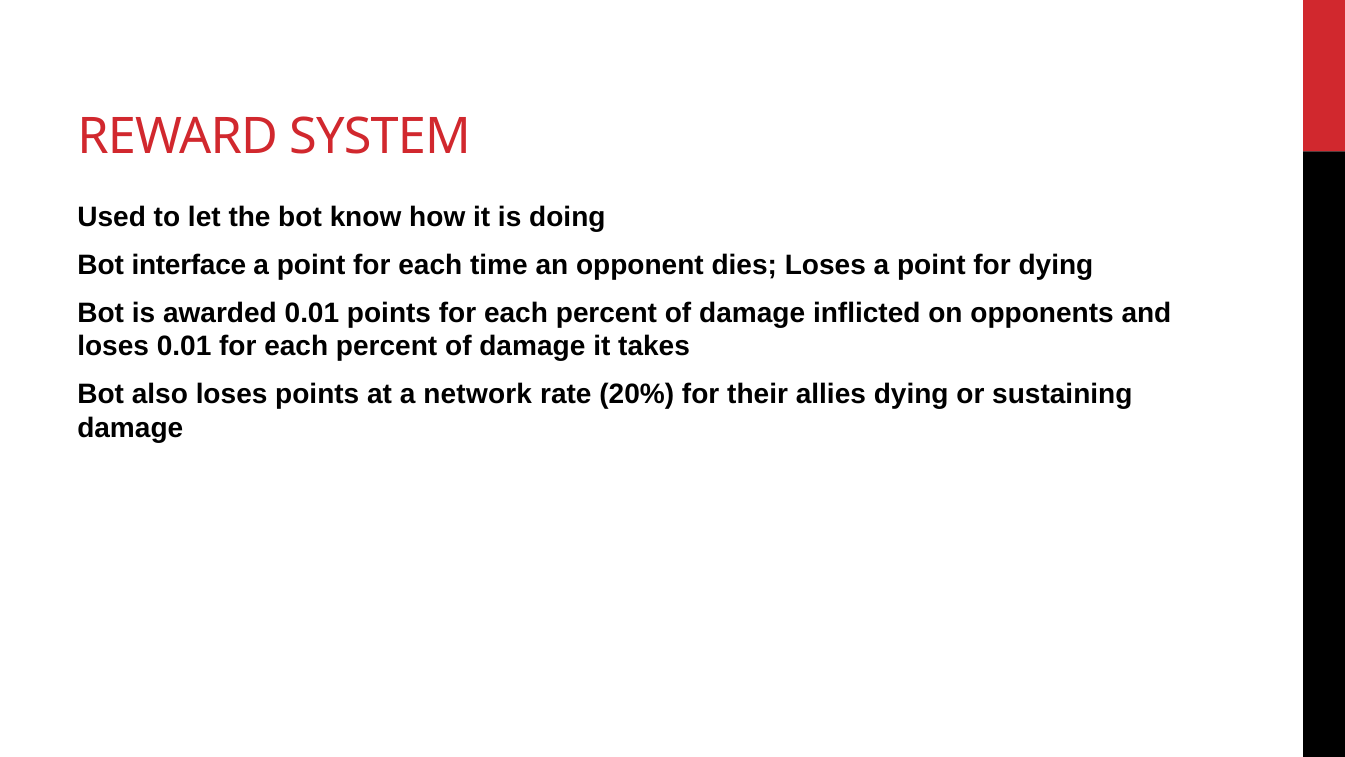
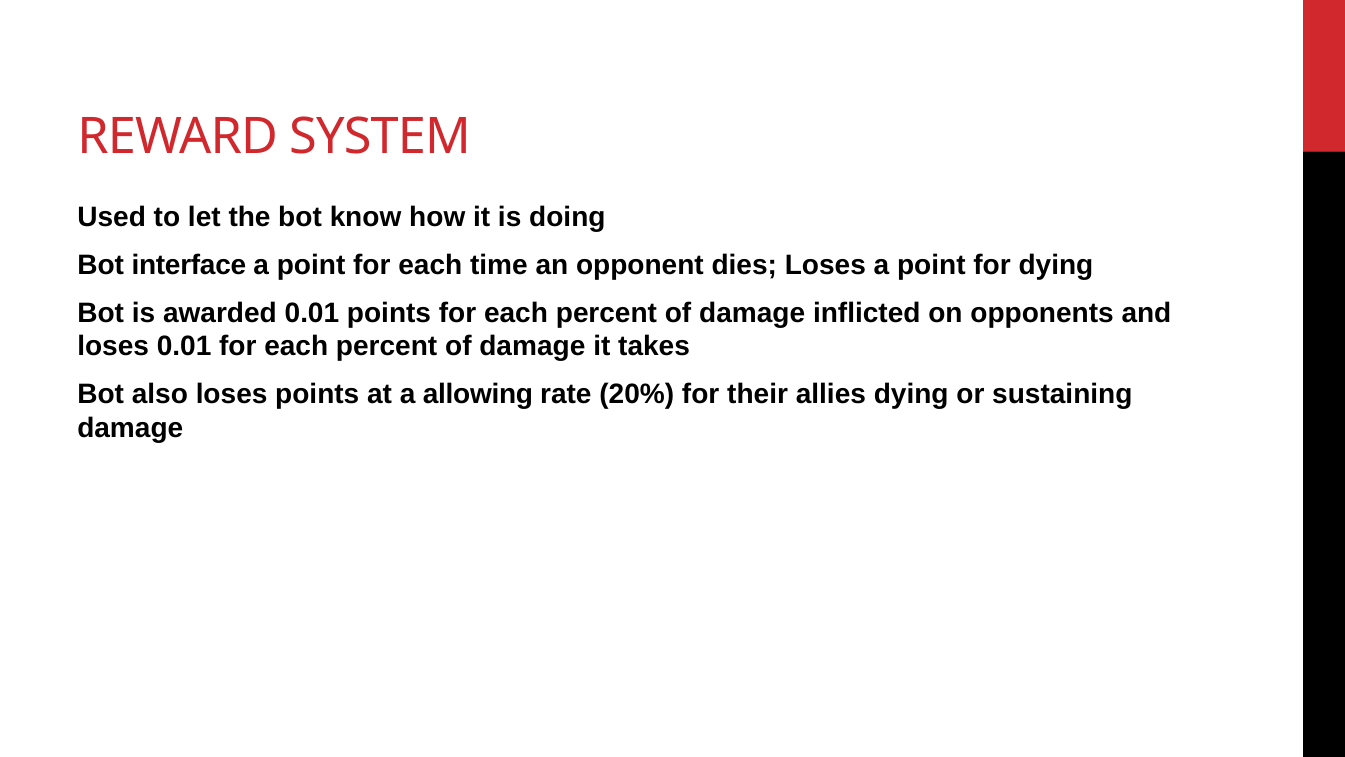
network: network -> allowing (478, 394)
